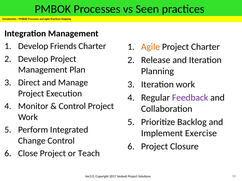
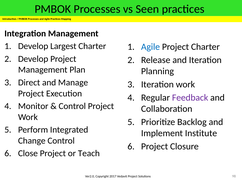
Friends: Friends -> Largest (63, 46)
Agile colour: orange -> blue (150, 47)
Exercise: Exercise -> Institute (201, 134)
